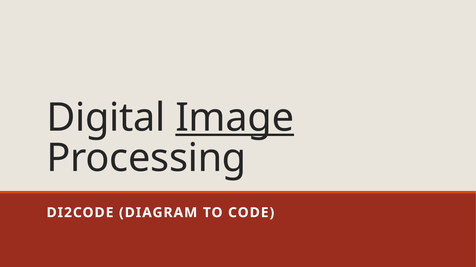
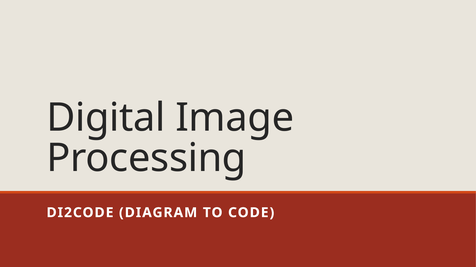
Image underline: present -> none (235, 118)
